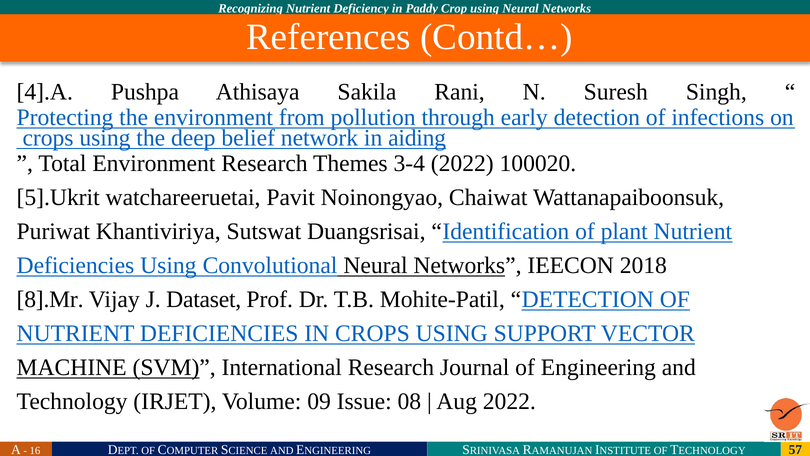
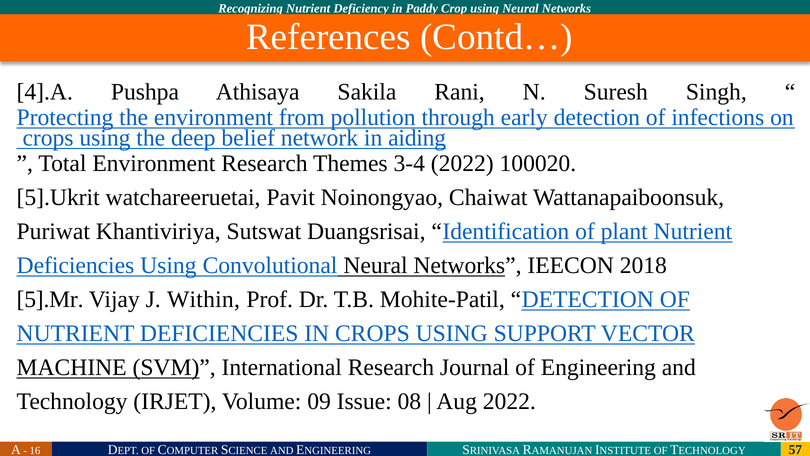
8].Mr: 8].Mr -> 5].Mr (50, 299)
Dataset: Dataset -> Within (203, 299)
